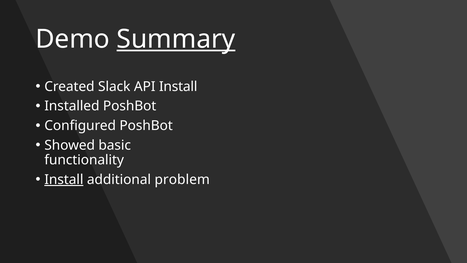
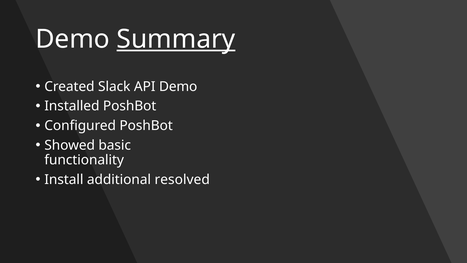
API Install: Install -> Demo (178, 86)
Install underline: present -> none (64, 179)
problem: problem -> resolved (182, 179)
